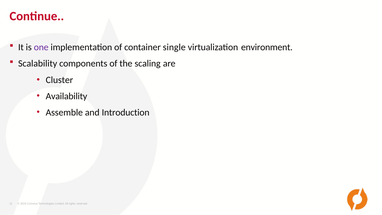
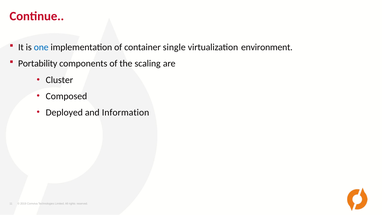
one colour: purple -> blue (41, 47)
Scalability: Scalability -> Portability (38, 63)
Availability: Availability -> Composed (66, 96)
Assemble: Assemble -> Deployed (64, 112)
Introduction: Introduction -> Information (126, 112)
